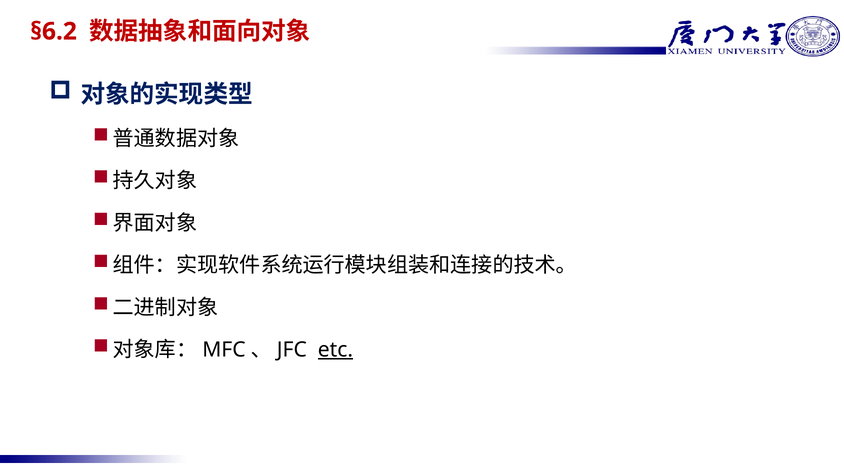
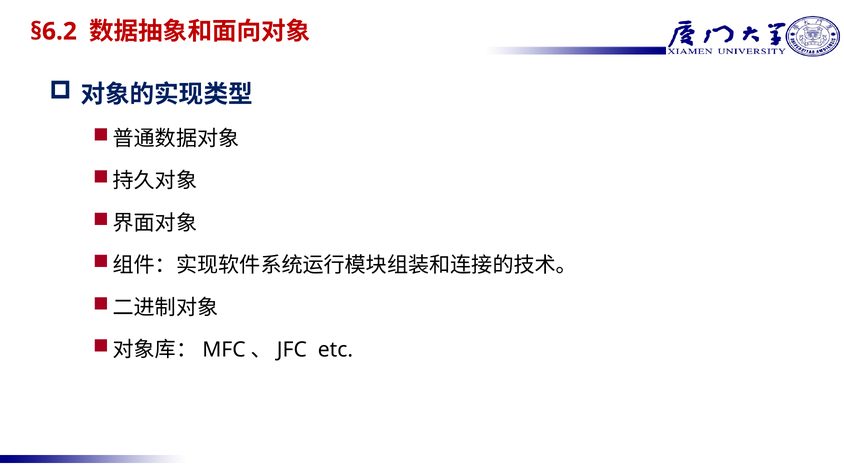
etc underline: present -> none (335, 350)
